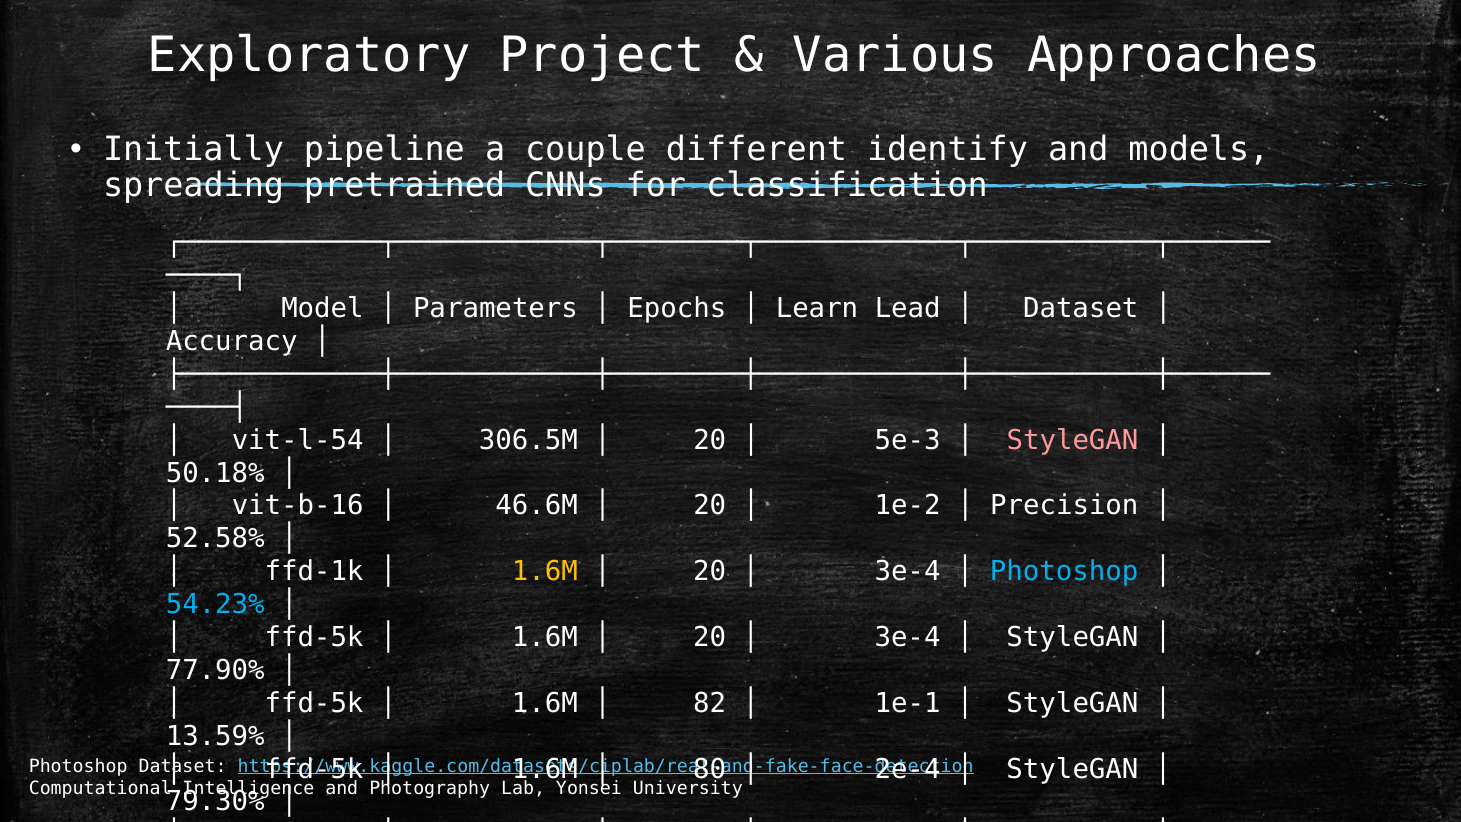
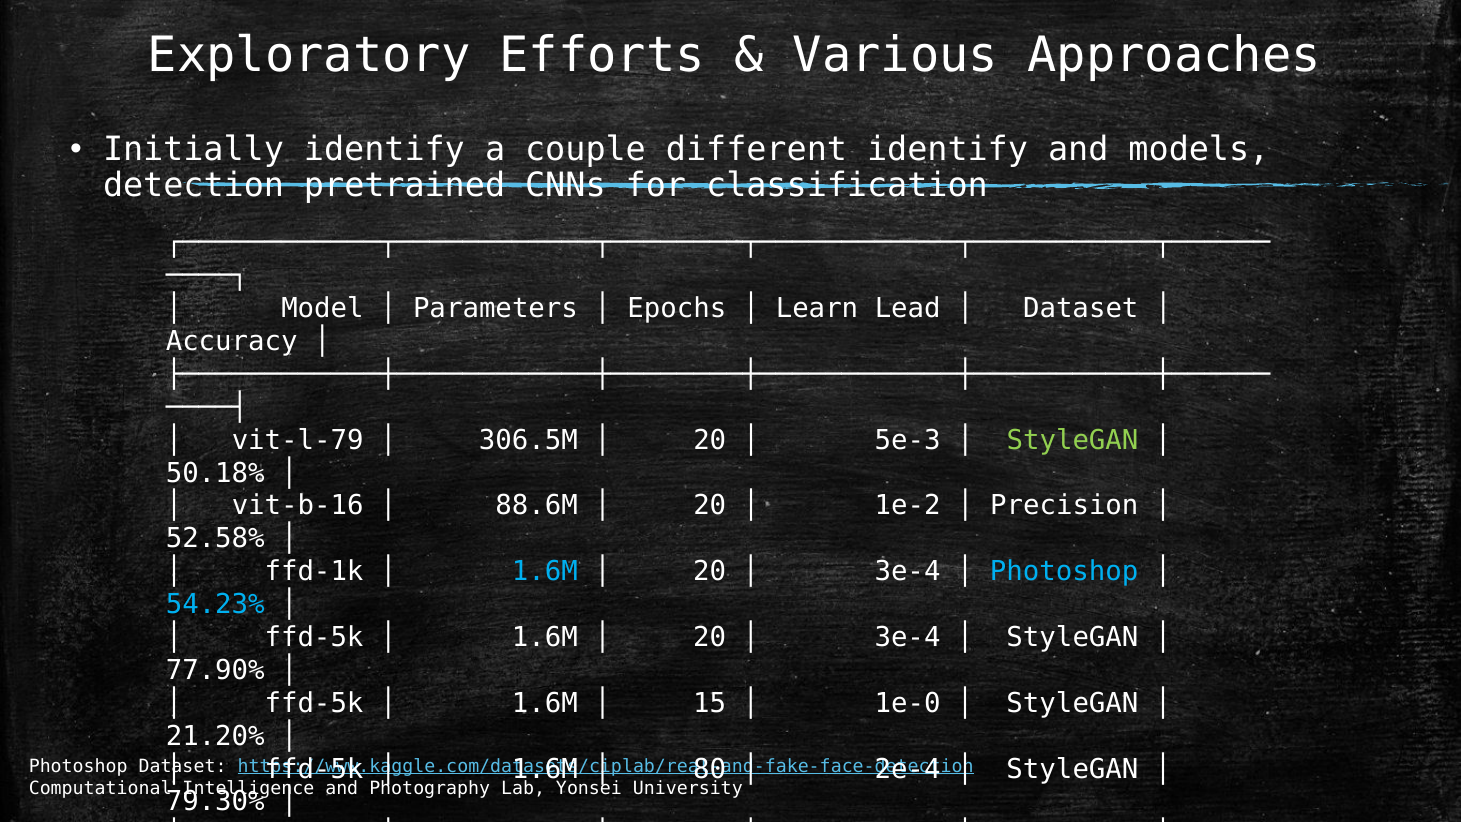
Project: Project -> Efforts (602, 56)
Initially pipeline: pipeline -> identify (384, 149)
spreading: spreading -> detection (194, 185)
vit-l-54: vit-l-54 -> vit-l-79 (298, 440)
StyleGAN colour: pink -> light green (1073, 440)
46.6M: 46.6M -> 88.6M (537, 506)
1.6M colour: yellow -> light blue (545, 572)
82: 82 -> 15 (710, 703)
1e-1: 1e-1 -> 1e-0 (908, 703)
13.59%: 13.59% -> 21.20% (215, 736)
